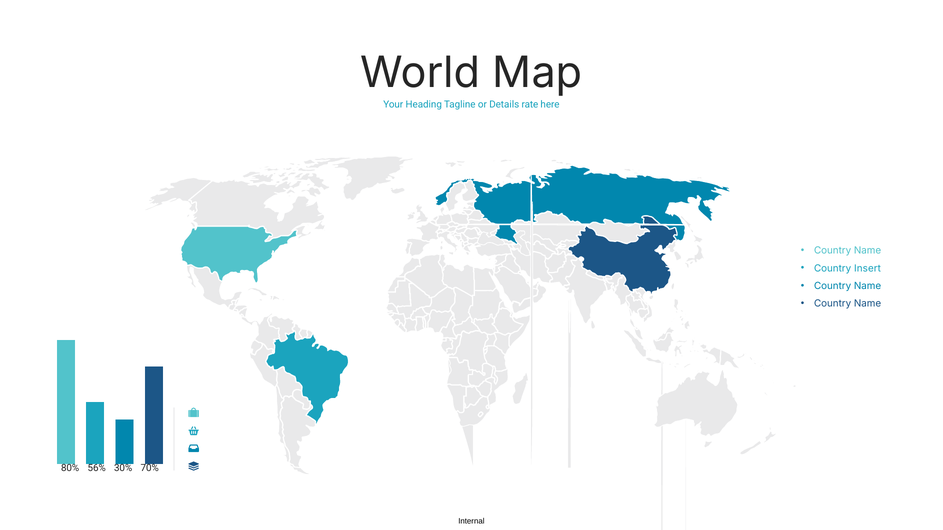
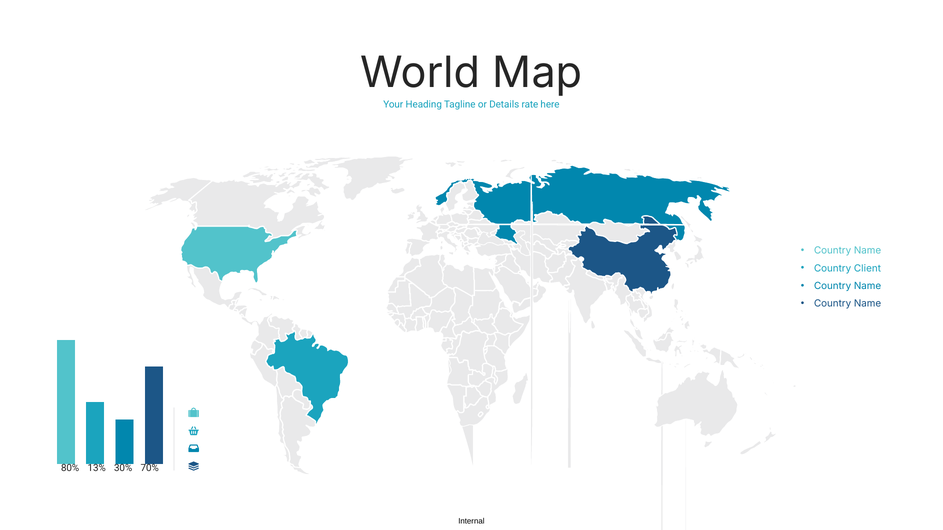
Insert: Insert -> Client (867, 268)
56%: 56% -> 13% (97, 468)
